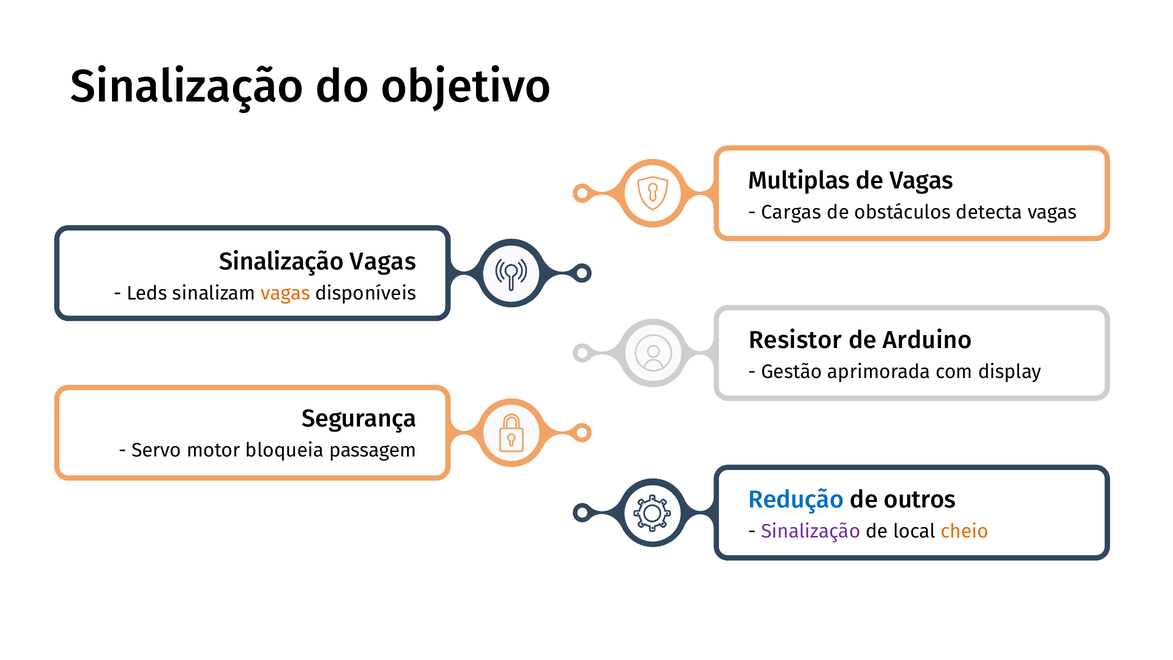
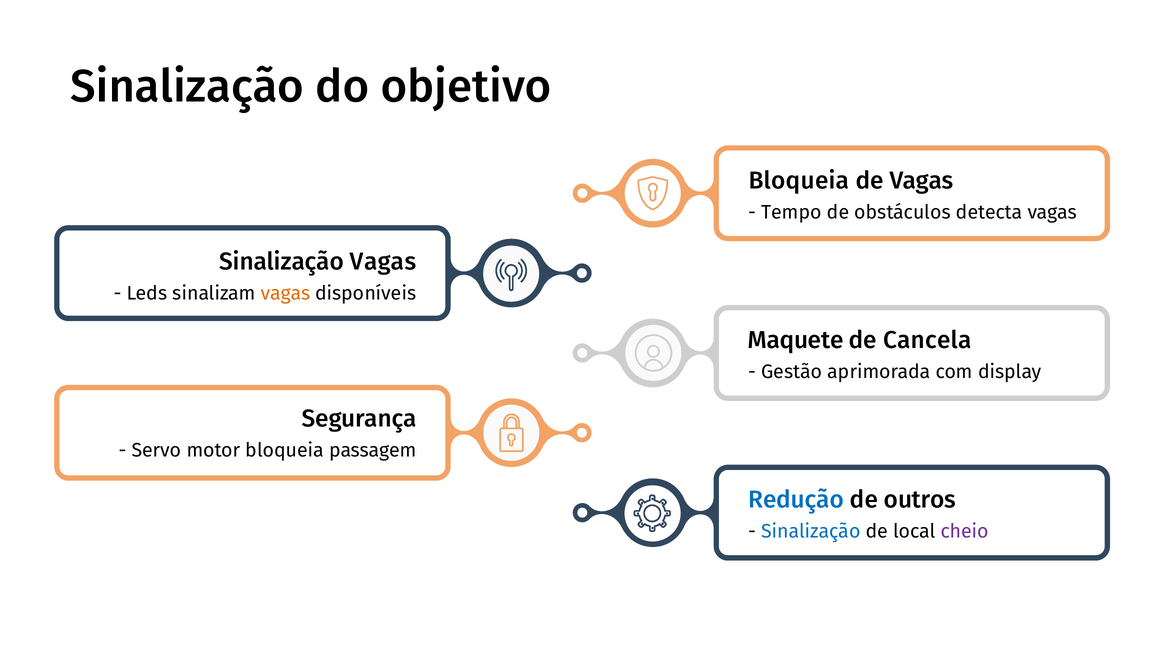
Multiplas: Multiplas -> Bloqueia (799, 181)
Cargas: Cargas -> Tempo (791, 212)
Resistor: Resistor -> Maquete (796, 340)
Arduino: Arduino -> Cancela (927, 340)
Sinalização colour: purple -> blue (811, 531)
cheio colour: orange -> purple (965, 531)
